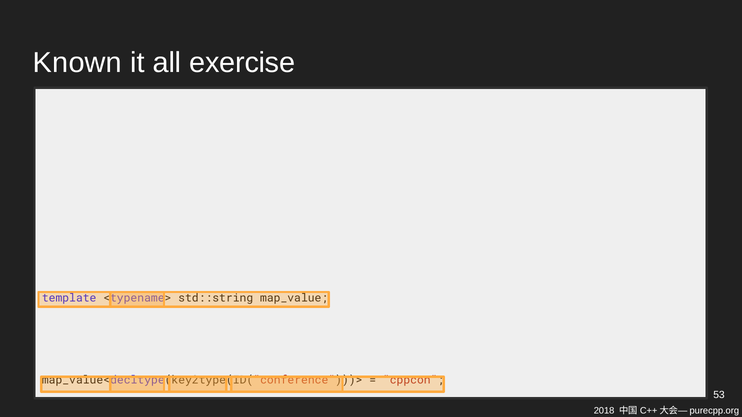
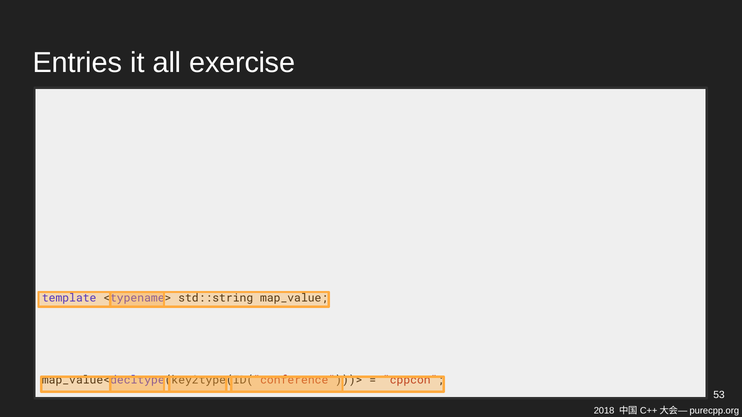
Known: Known -> Entries (78, 63)
